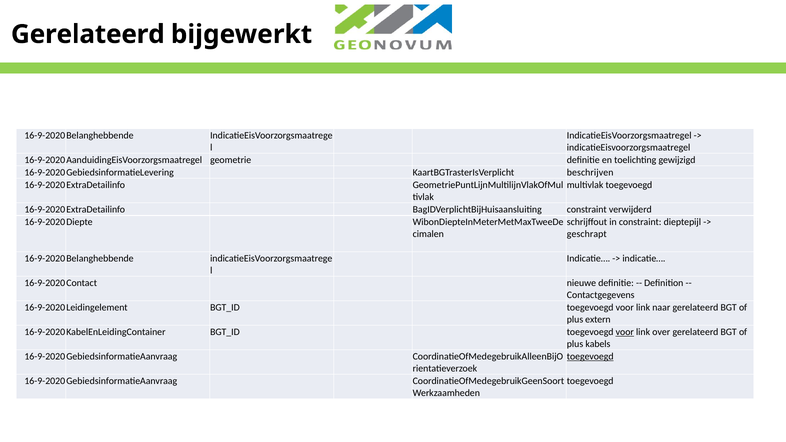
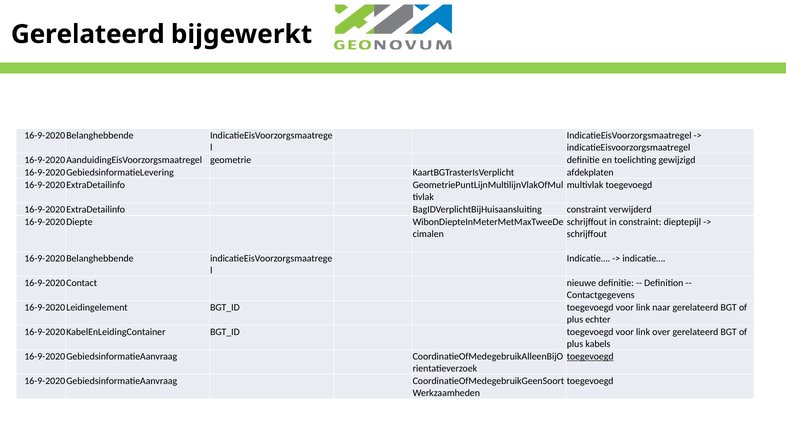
beschrijven: beschrijven -> afdekplaten (590, 173)
geschrapt: geschrapt -> schrijffout (587, 234)
extern: extern -> echter (598, 320)
voor underline: present -> none (625, 332)
